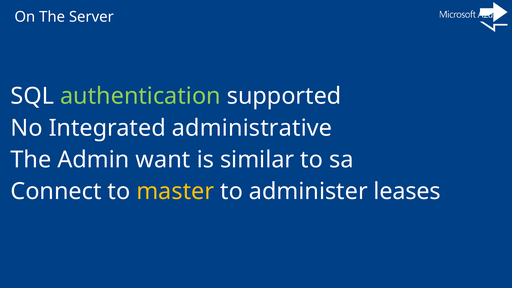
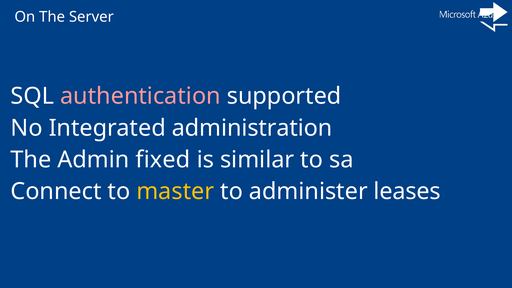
authentication colour: light green -> pink (140, 96)
administrative: administrative -> administration (252, 128)
want: want -> fixed (163, 160)
